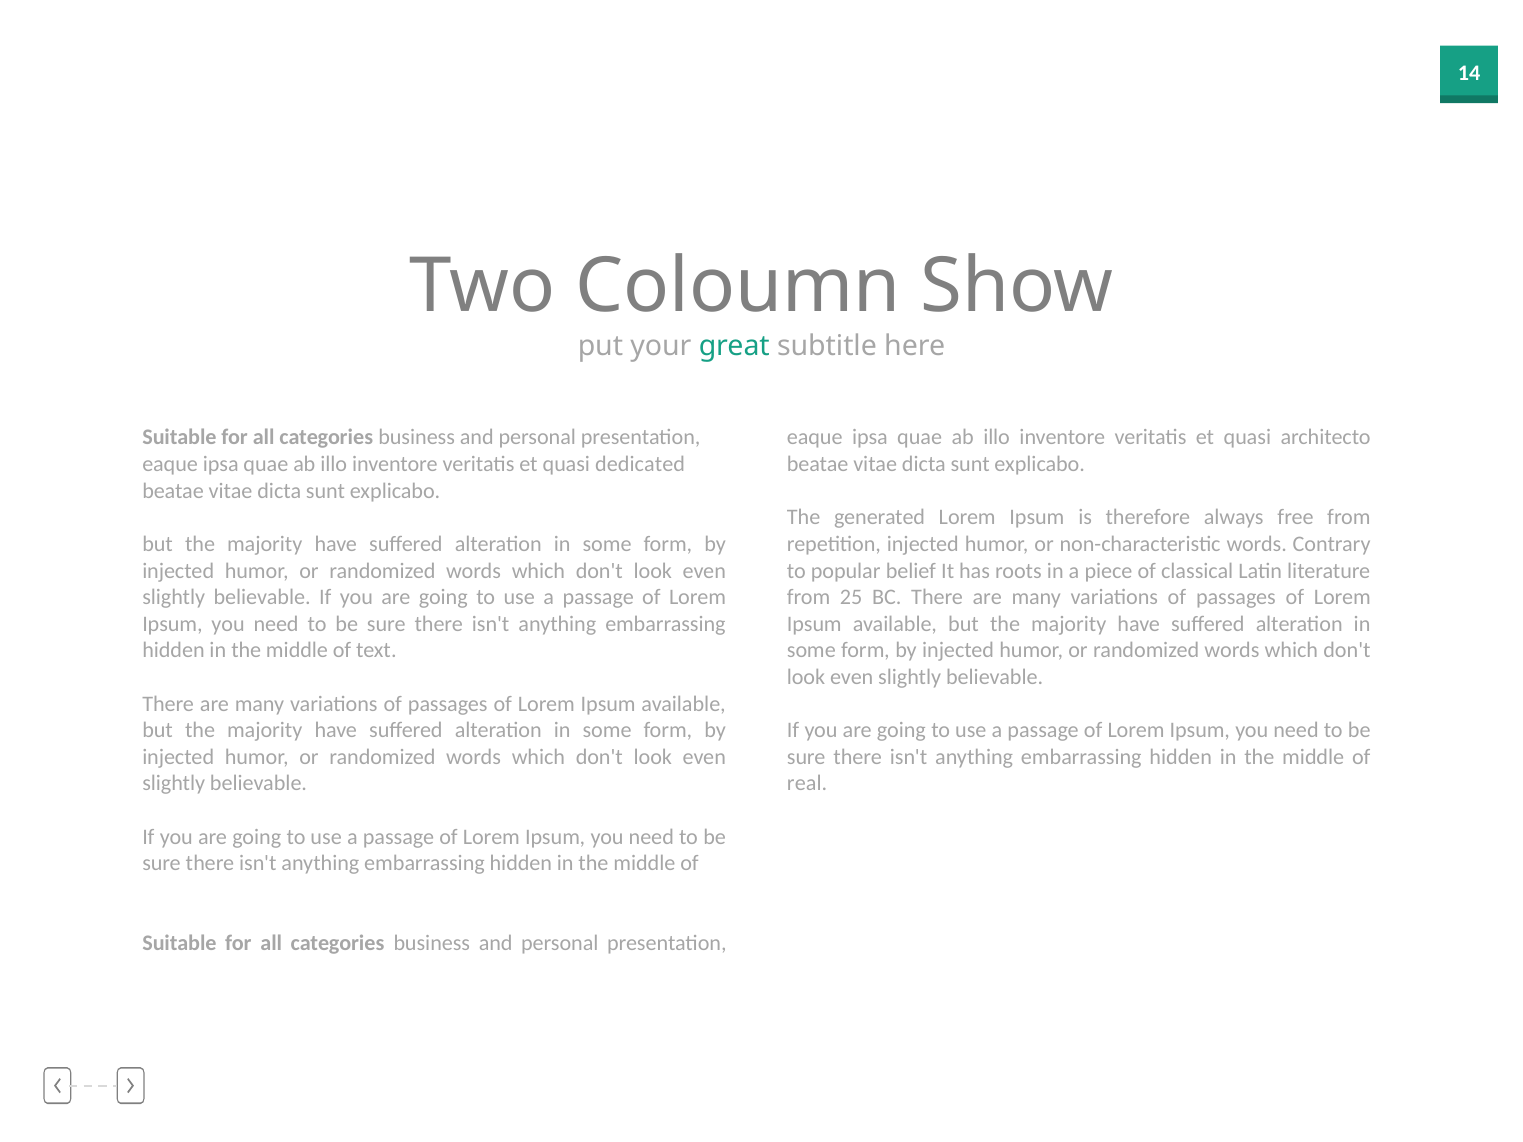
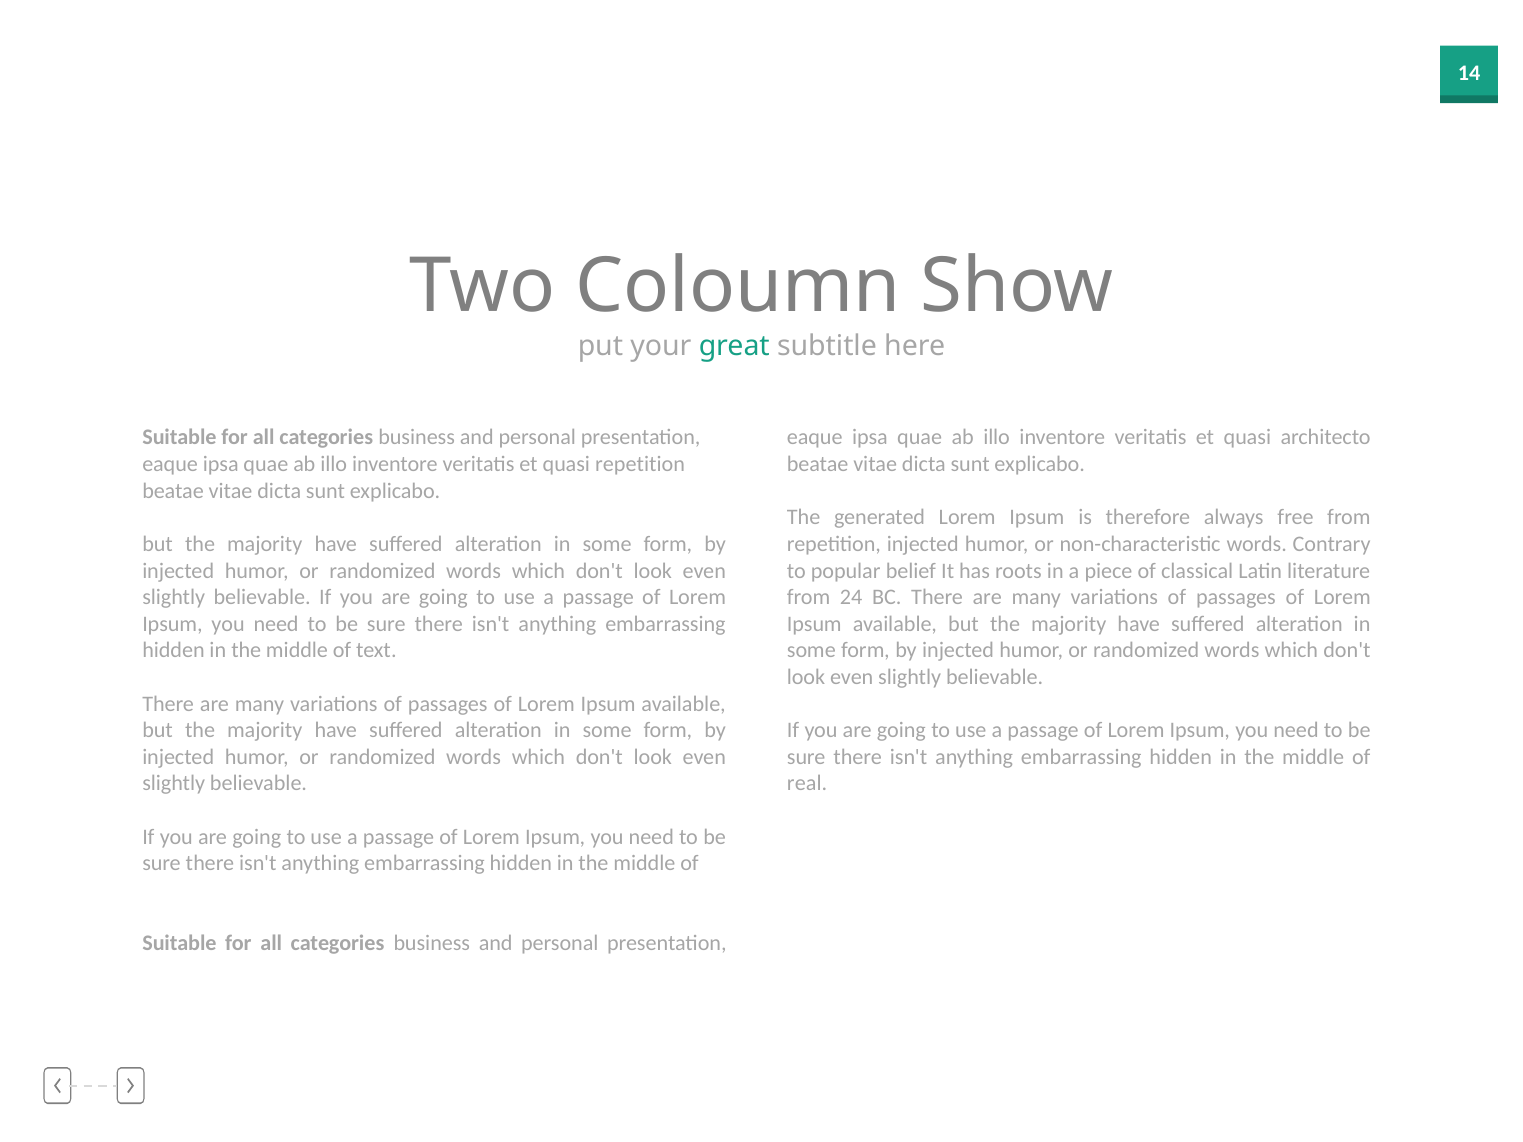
quasi dedicated: dedicated -> repetition (640, 464)
25: 25 -> 24 (851, 597)
